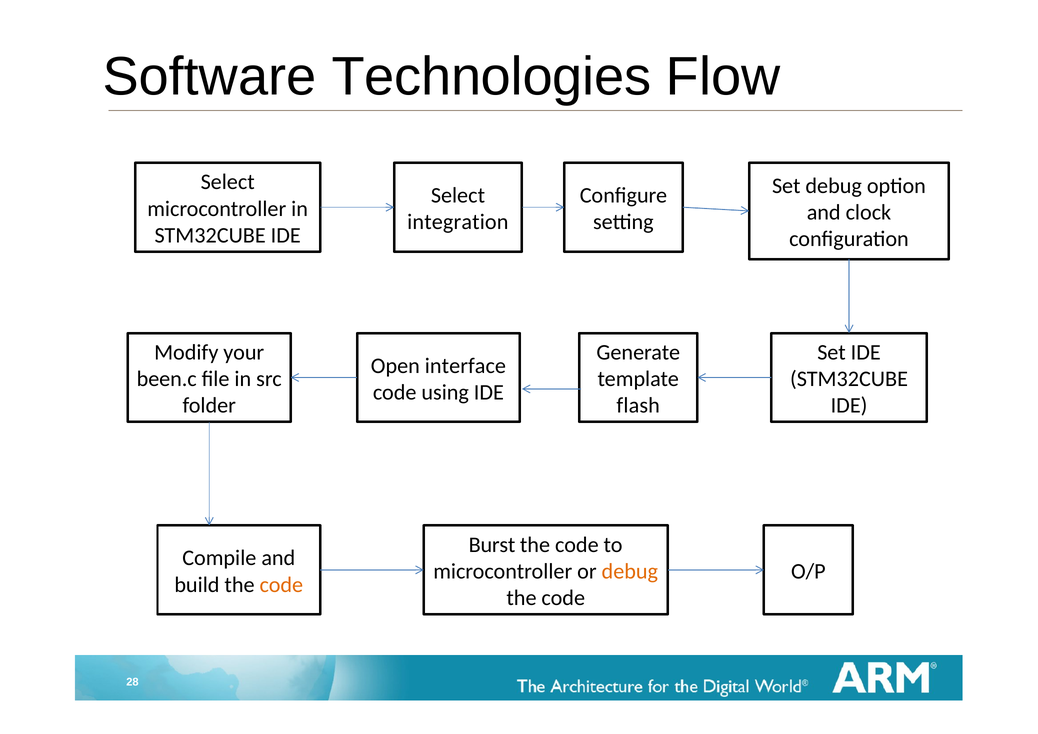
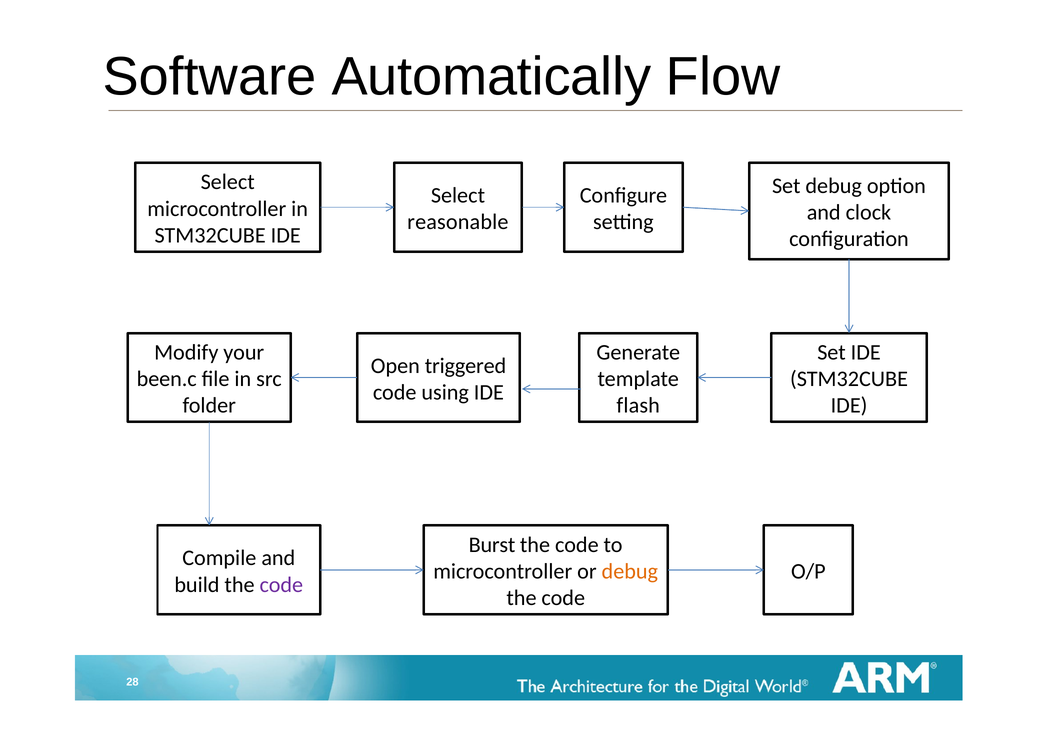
Technologies: Technologies -> Automatically (491, 77)
integration: integration -> reasonable (458, 222)
interface: interface -> triggered (466, 365)
code colour: orange -> purple (281, 584)
